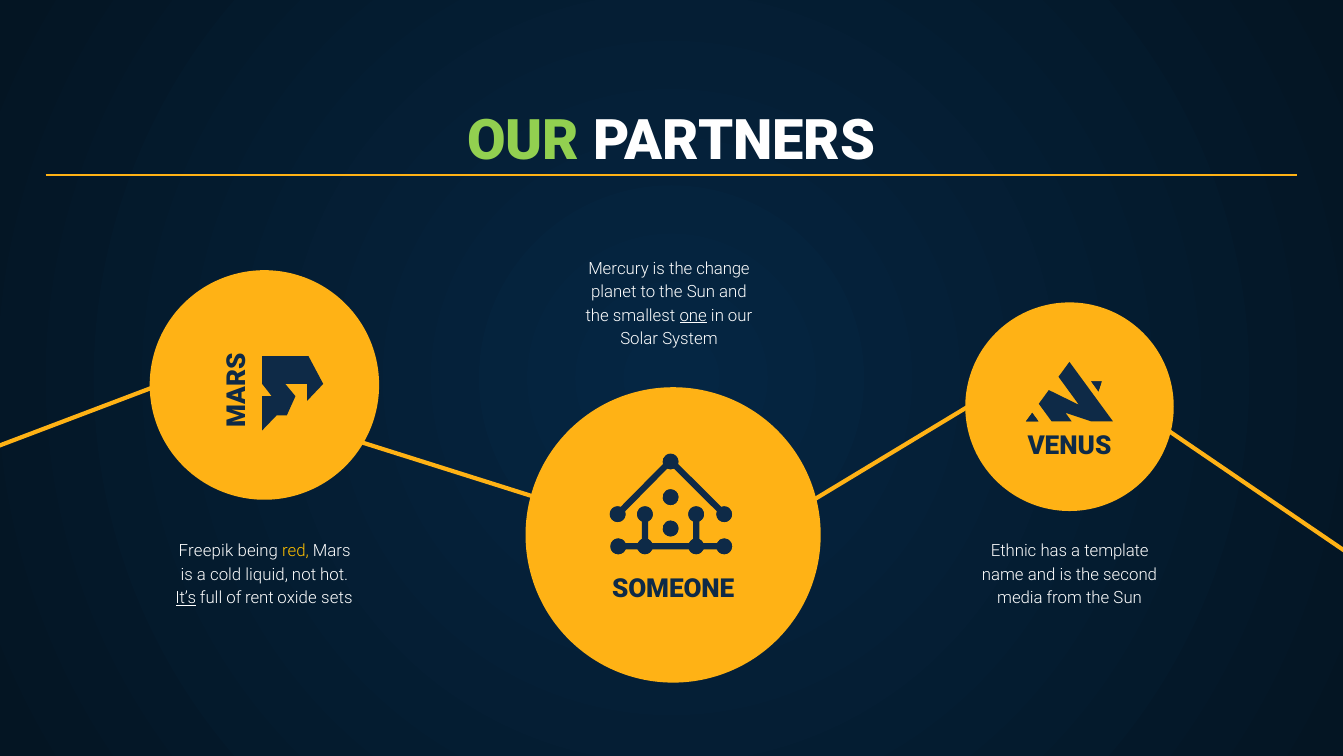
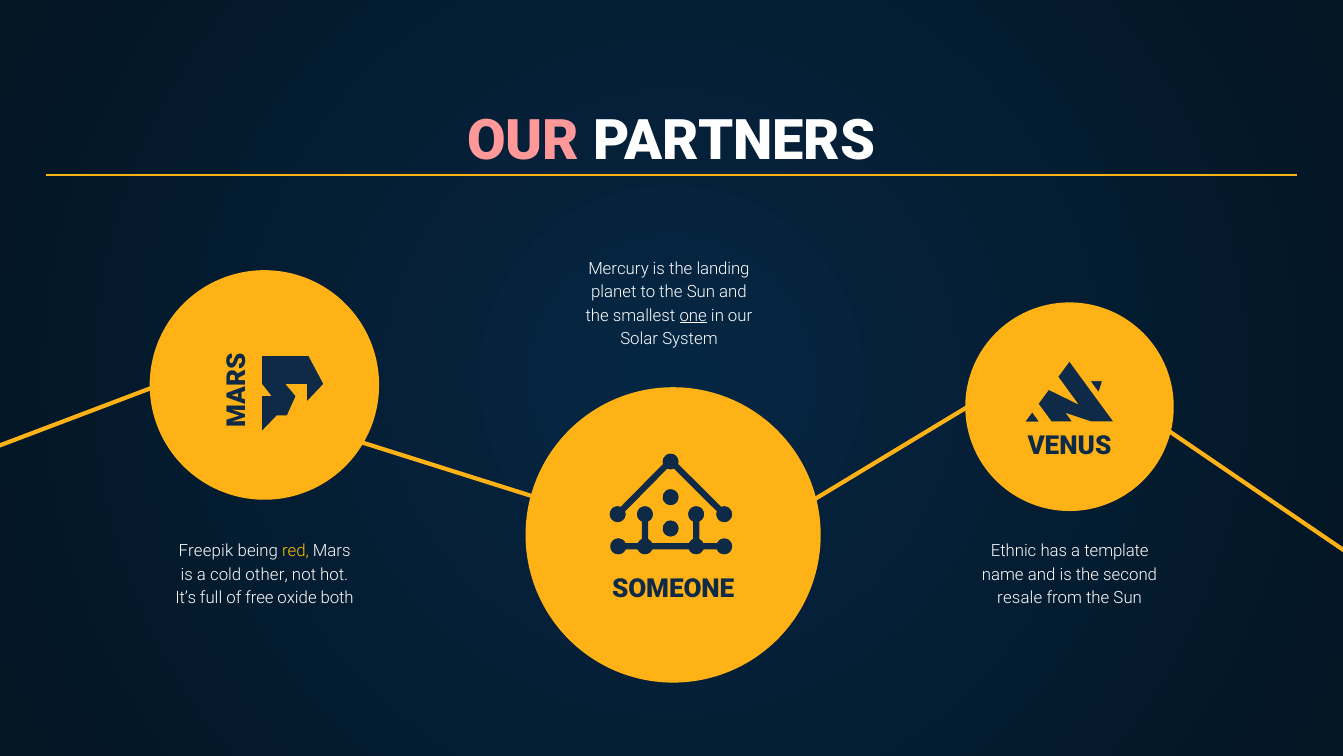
OUR colour: light green -> pink (523, 141)
change: change -> landing (723, 269)
liquid: liquid -> other (267, 574)
It’s underline: present -> none (186, 597)
rent: rent -> free (259, 597)
sets: sets -> both (337, 597)
media: media -> resale (1020, 597)
